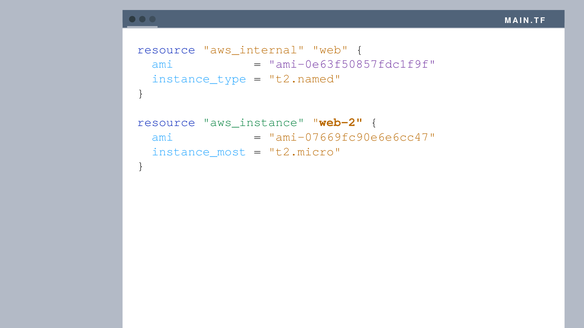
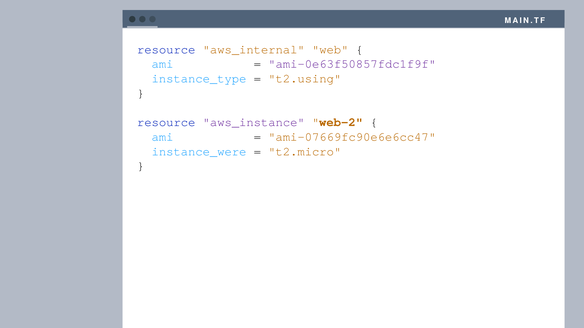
t2.named: t2.named -> t2.using (305, 79)
aws_instance colour: green -> purple (254, 122)
instance_most: instance_most -> instance_were (199, 152)
